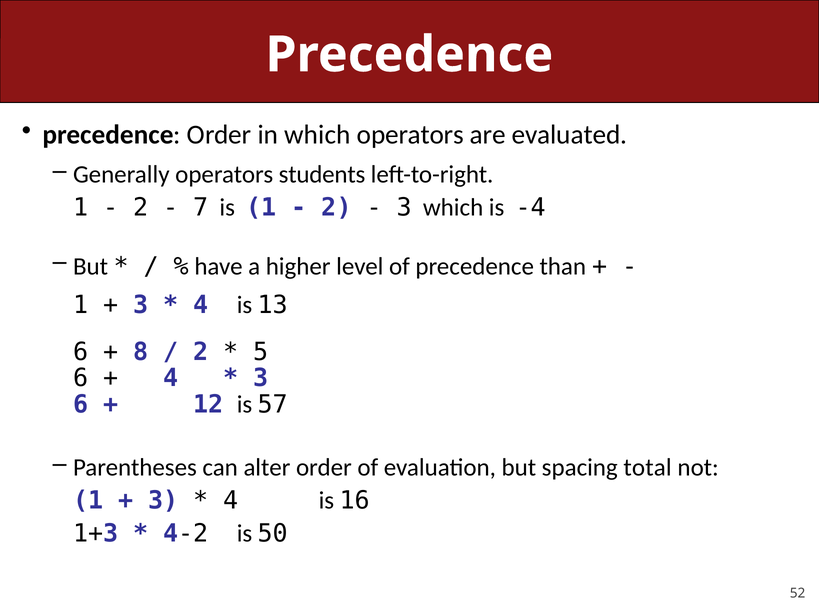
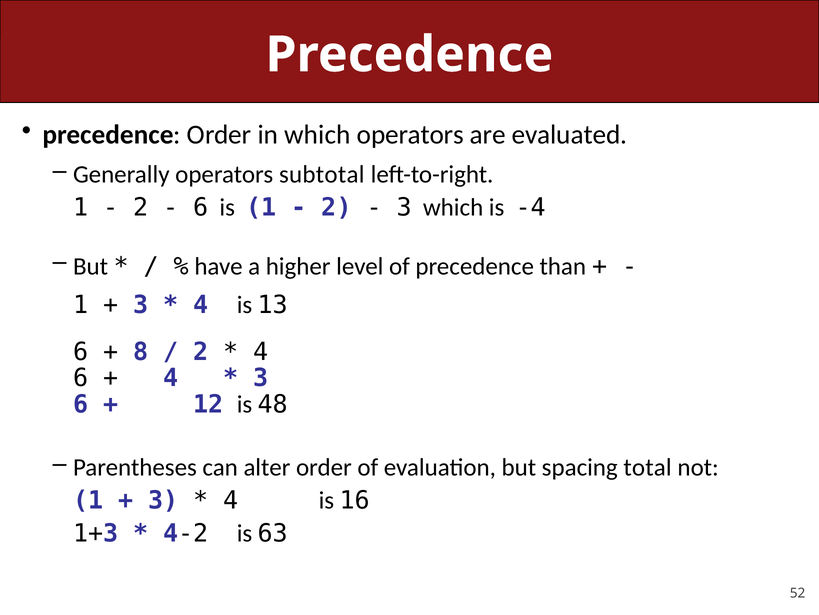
students: students -> subtotal (322, 174)
7: 7 -> 6 (201, 207)
5: 5 -> 4 (261, 352)
57: 57 -> 48 (273, 404)
50: 50 -> 63 (273, 533)
